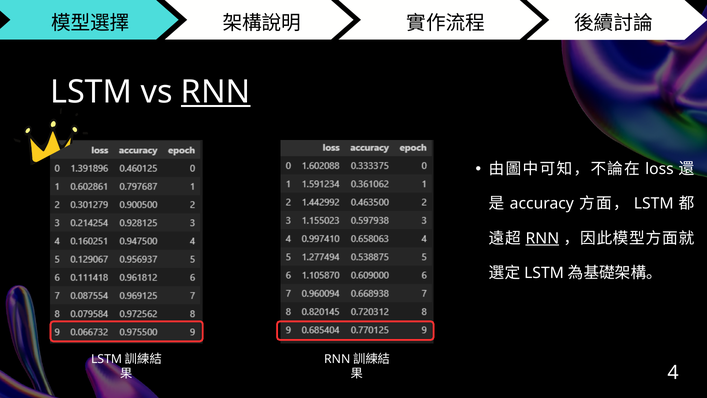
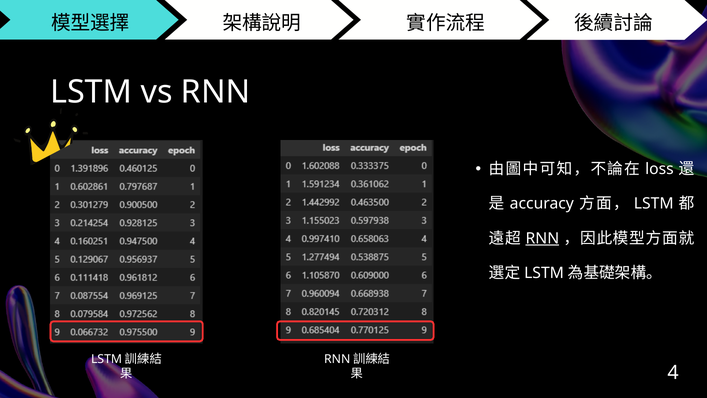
RNN underline: present -> none (216, 92)
